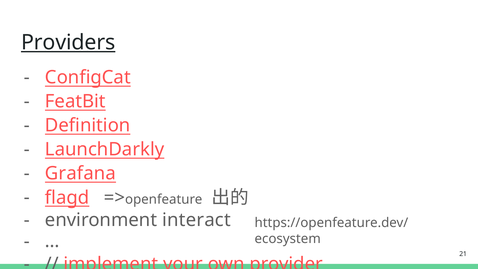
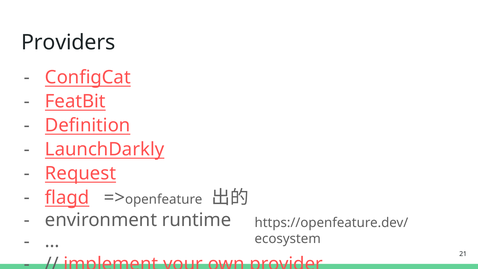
Providers underline: present -> none (68, 42)
Grafana: Grafana -> Request (81, 173)
interact: interact -> runtime (197, 220)
